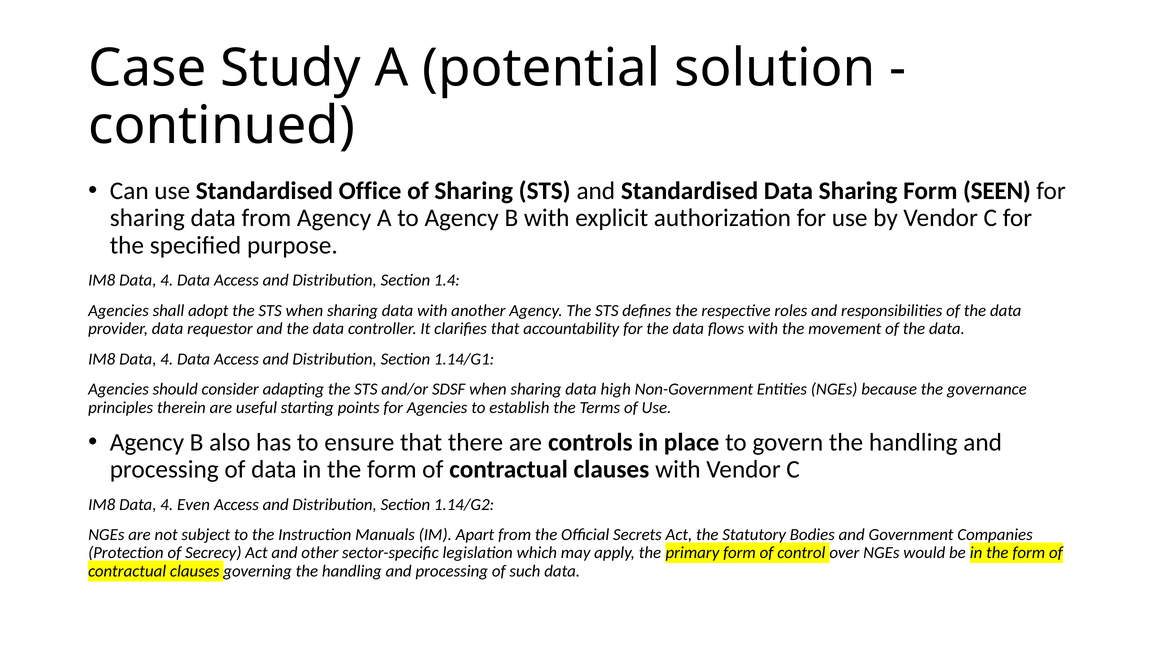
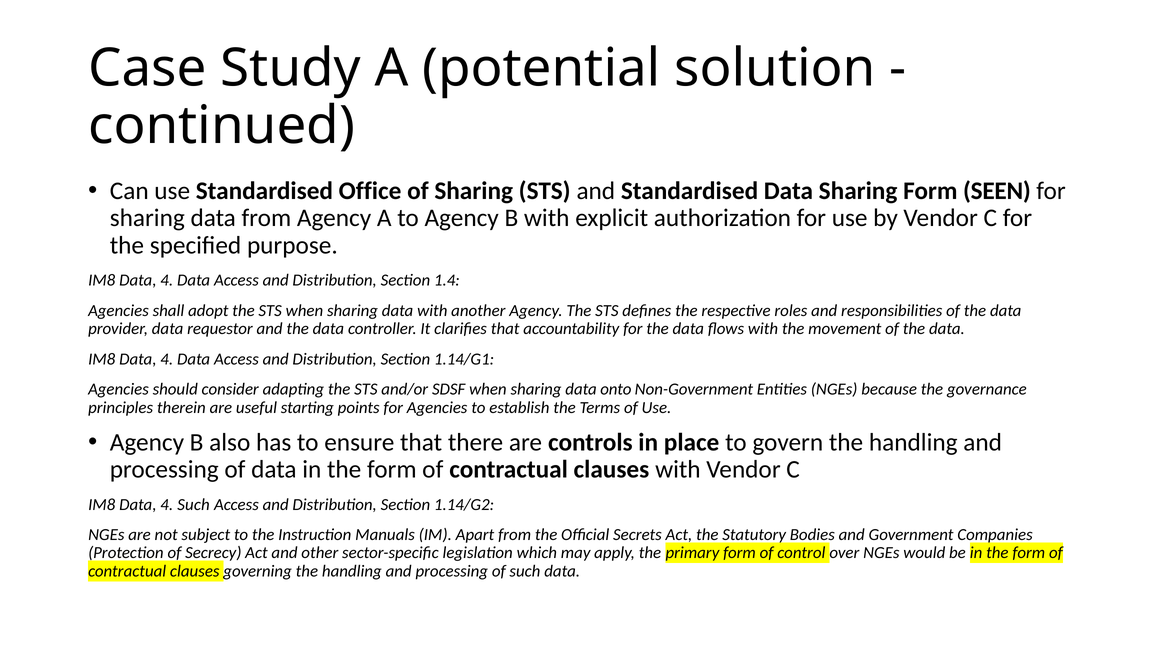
high: high -> onto (616, 389)
4 Even: Even -> Such (194, 505)
